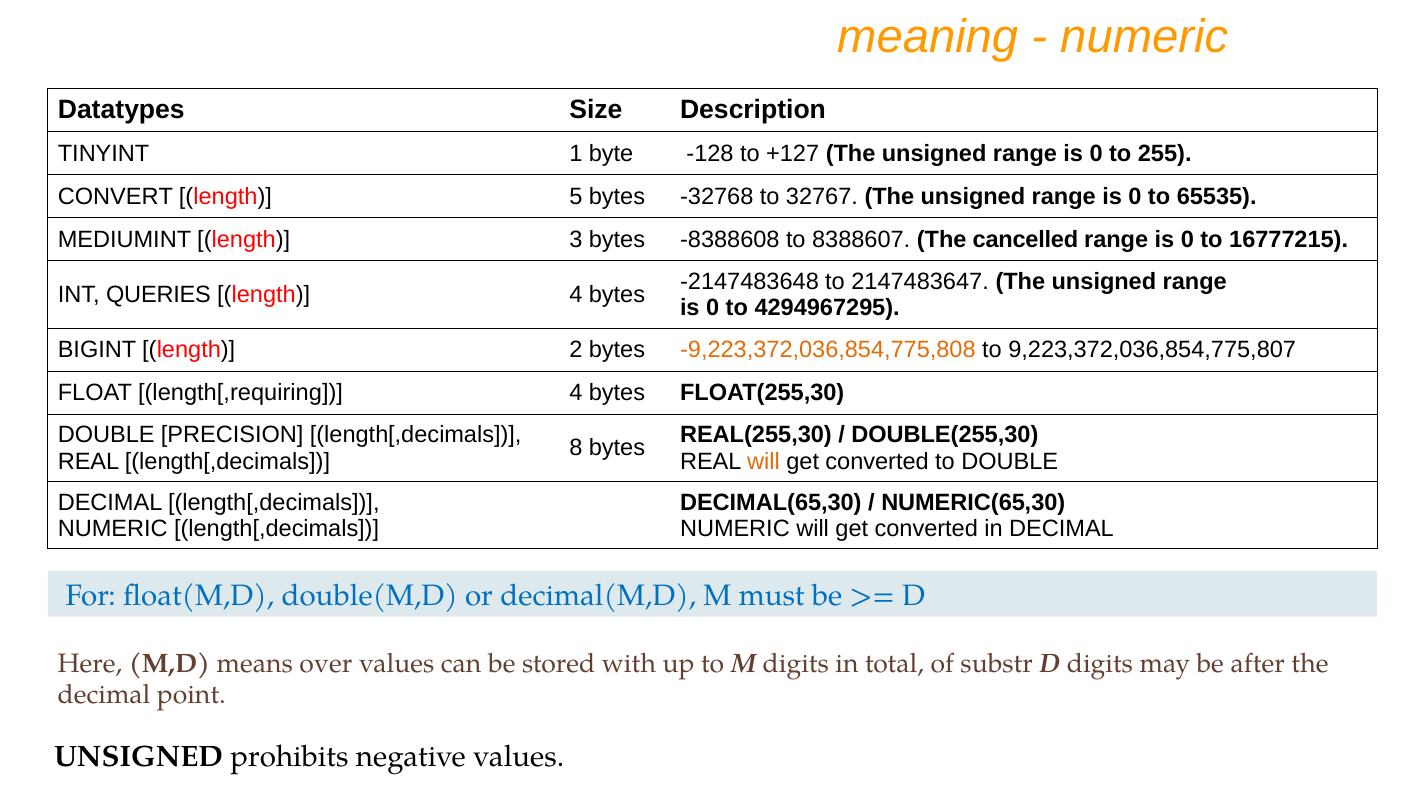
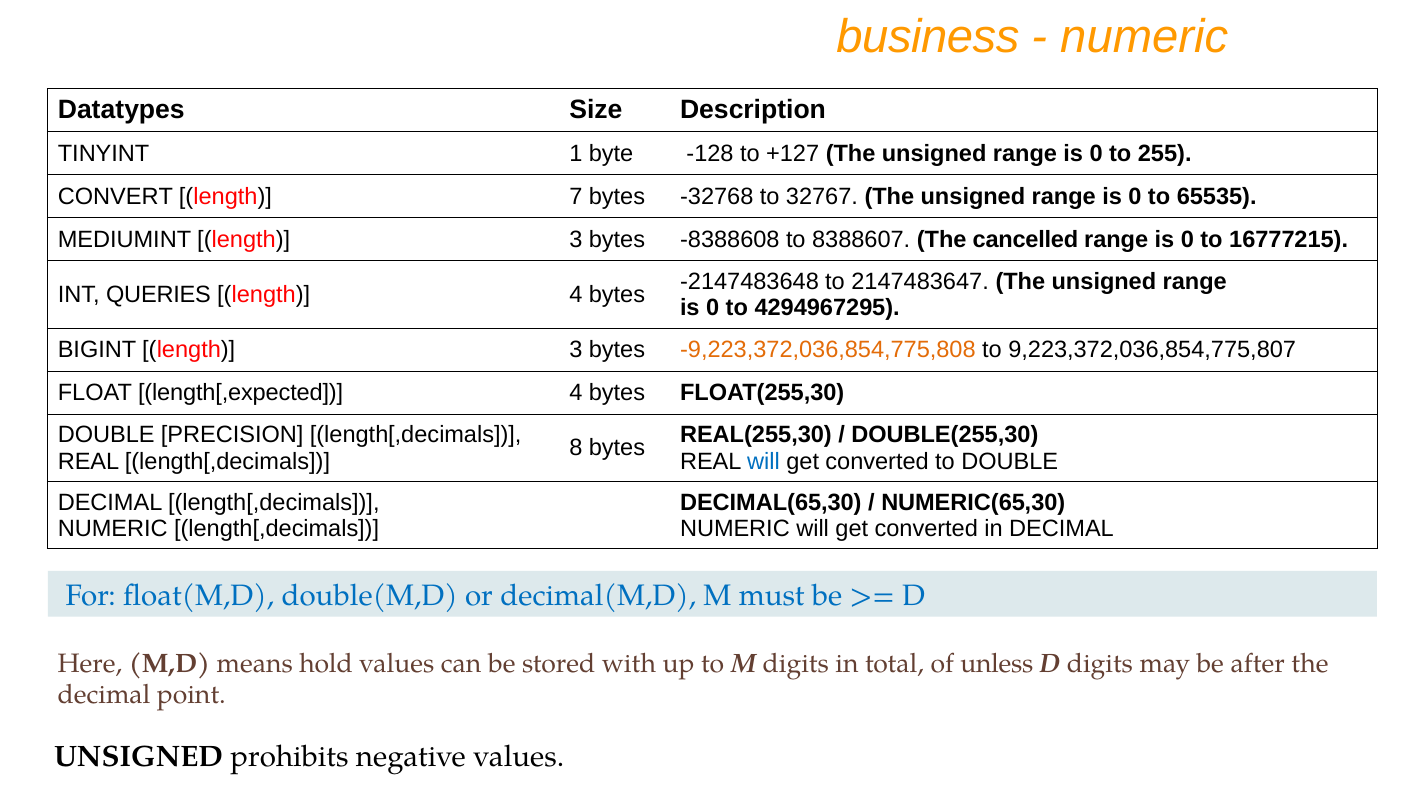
meaning: meaning -> business (928, 37)
5: 5 -> 7 (576, 197)
BIGINT length 2: 2 -> 3 (576, 350)
length[,requiring: length[,requiring -> length[,expected (241, 393)
will colour: orange -> blue (763, 462)
over: over -> hold (326, 664)
substr: substr -> unless (997, 664)
